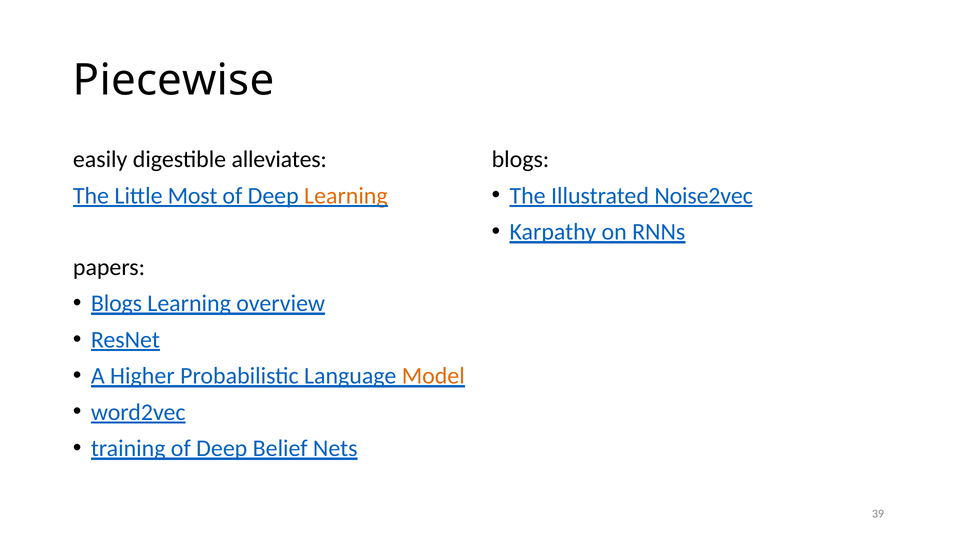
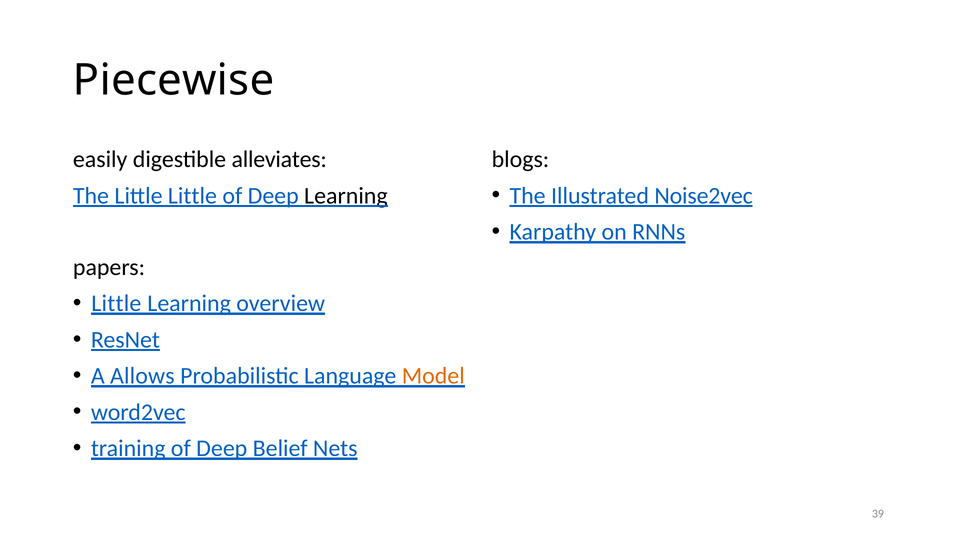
Little Most: Most -> Little (192, 196)
Learning colour: orange -> black (346, 196)
Blogs: Blogs -> Little (116, 304)
Higher: Higher -> Allows (142, 376)
